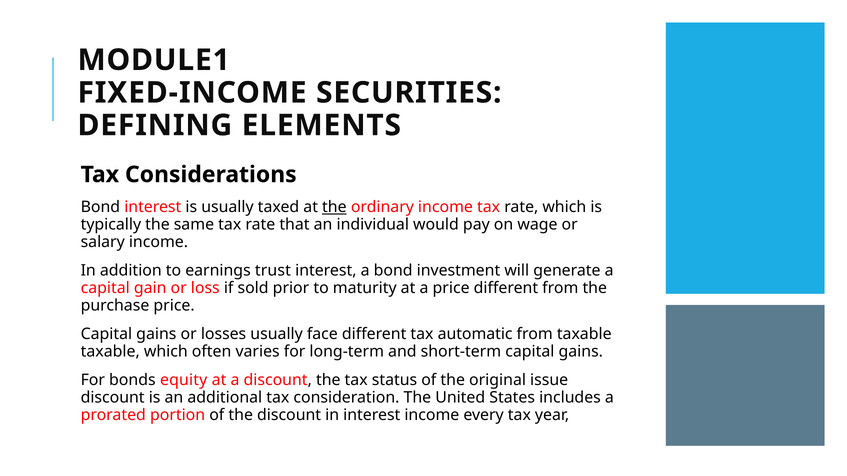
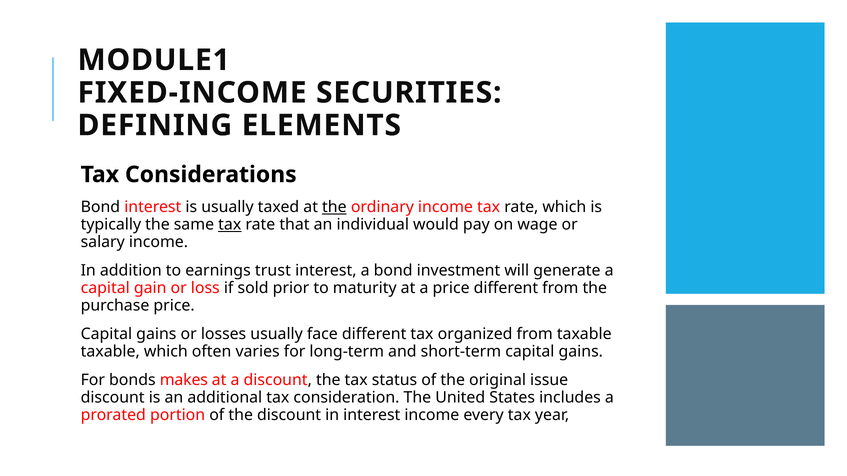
tax underline: none -> present (230, 225)
automatic: automatic -> organized (475, 334)
equity: equity -> makes (184, 381)
